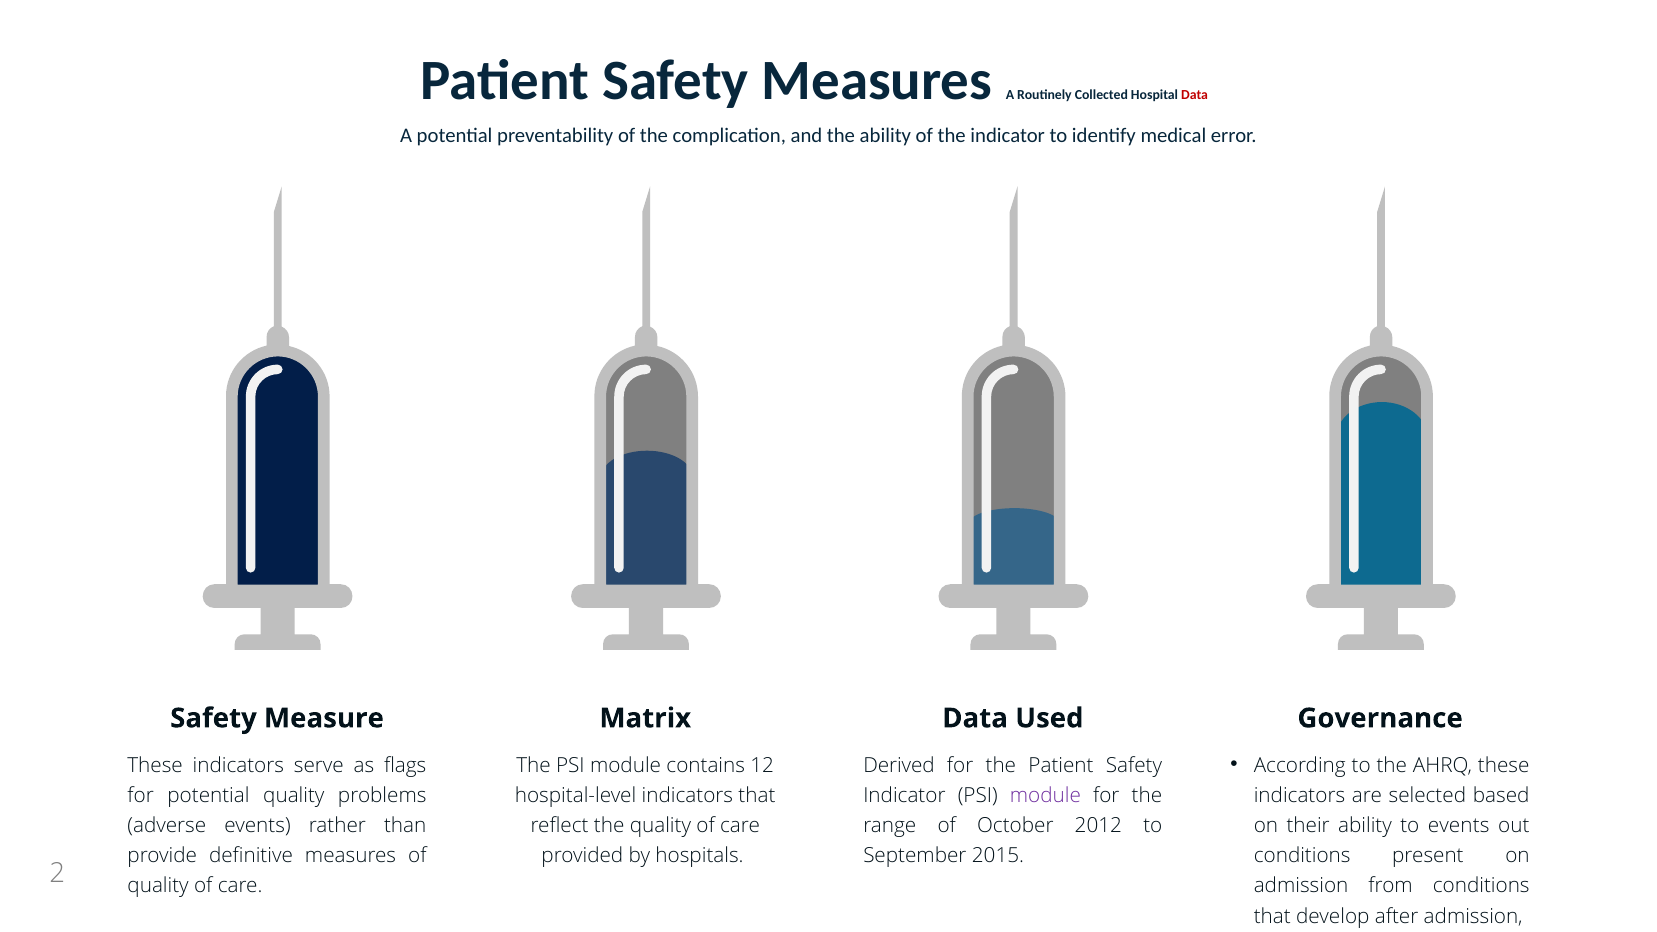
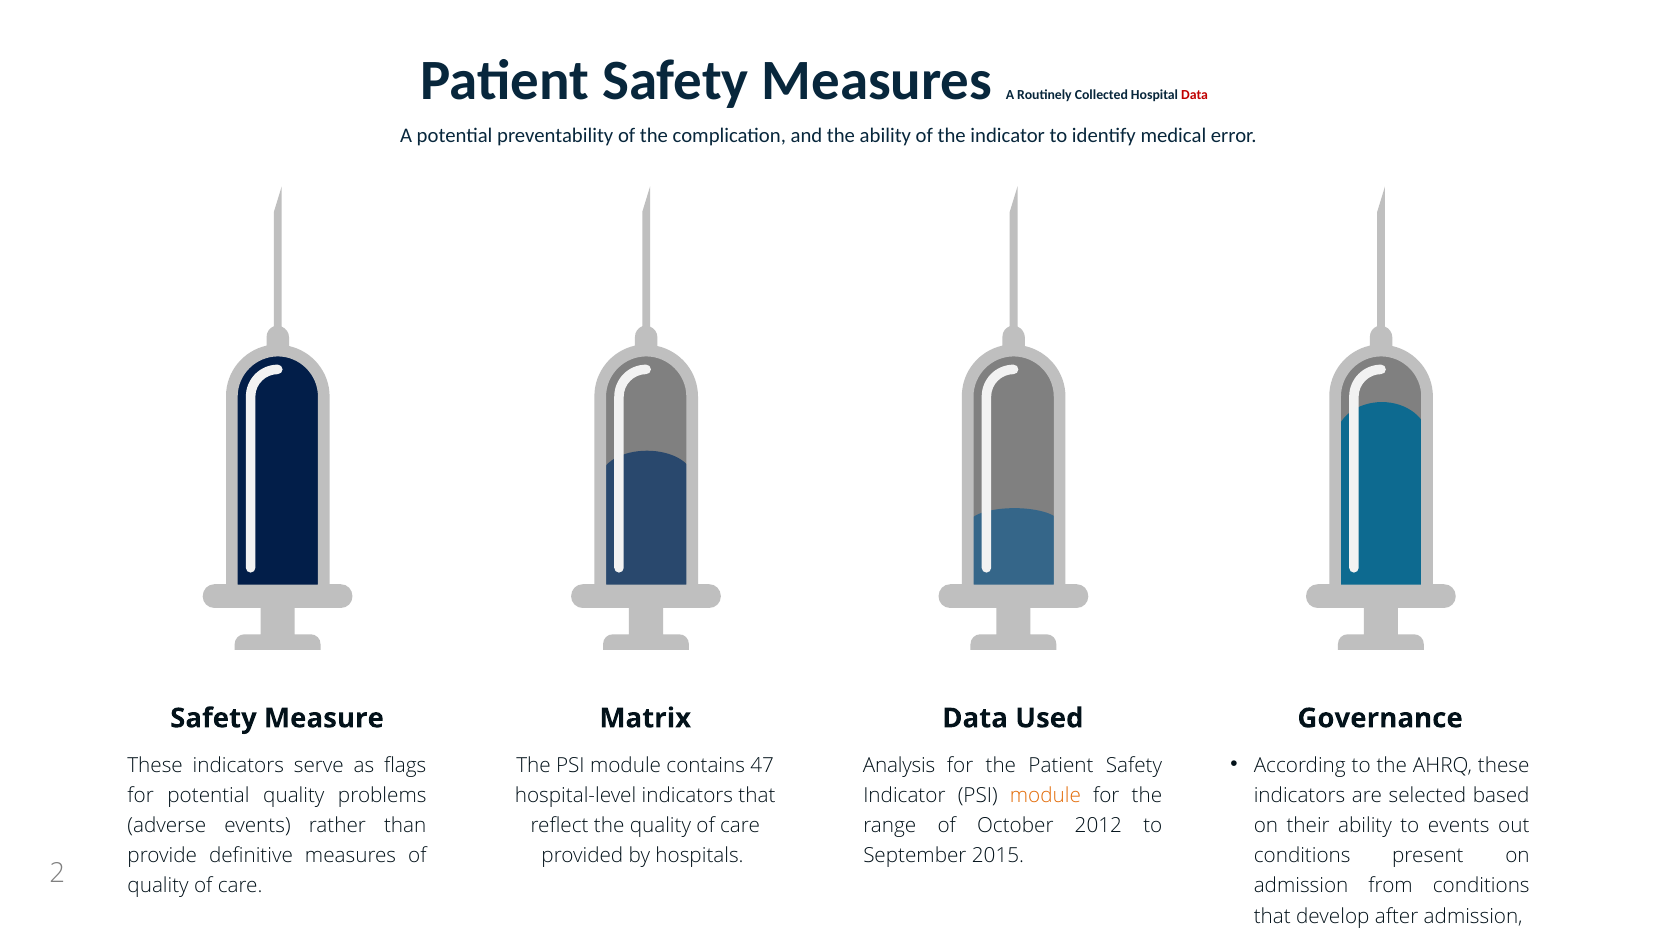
12: 12 -> 47 (762, 766)
Derived: Derived -> Analysis (899, 766)
module colour: purple -> orange (1045, 796)
